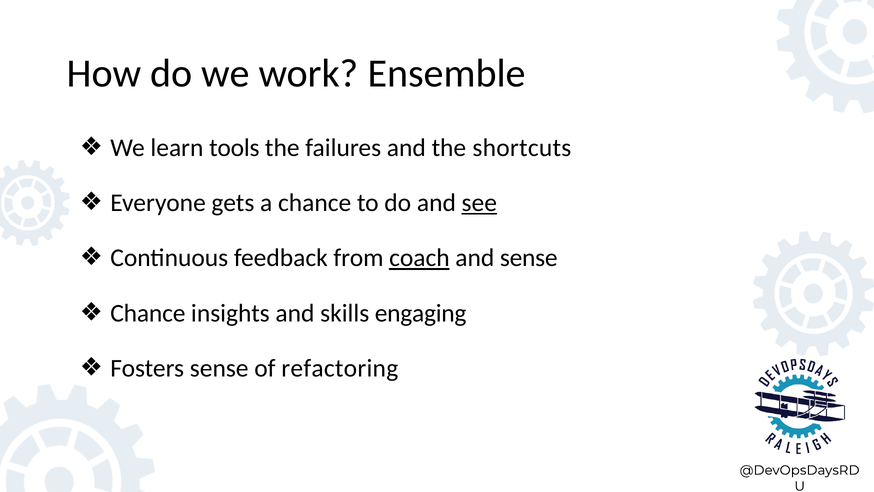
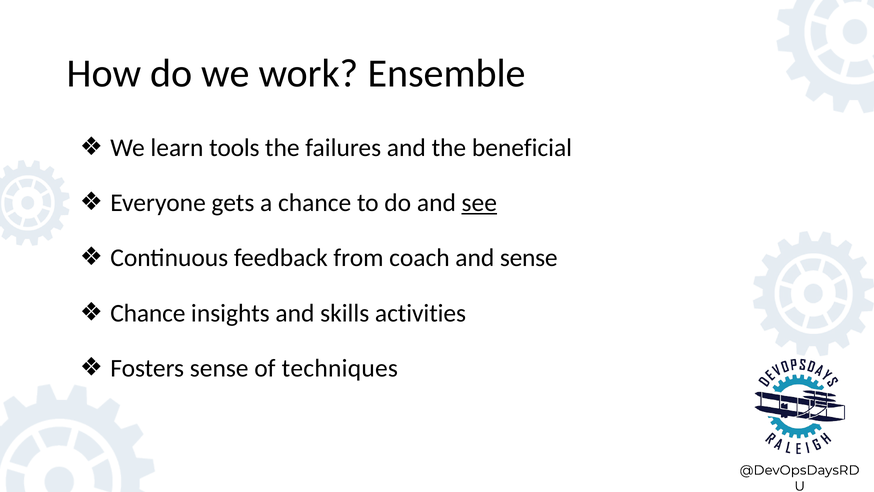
shortcuts: shortcuts -> beneficial (522, 148)
coach underline: present -> none (419, 258)
engaging: engaging -> activities (421, 313)
refactoring: refactoring -> techniques (340, 368)
